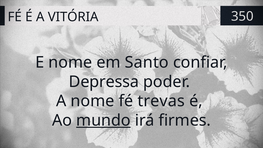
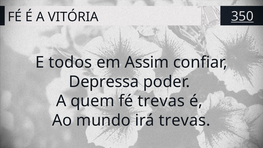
350 underline: none -> present (242, 16)
E nome: nome -> todos (70, 62)
Santo: Santo -> Assim (147, 62)
A nome: nome -> quem (92, 101)
mundo underline: present -> none (103, 120)
irá firmes: firmes -> trevas (185, 120)
